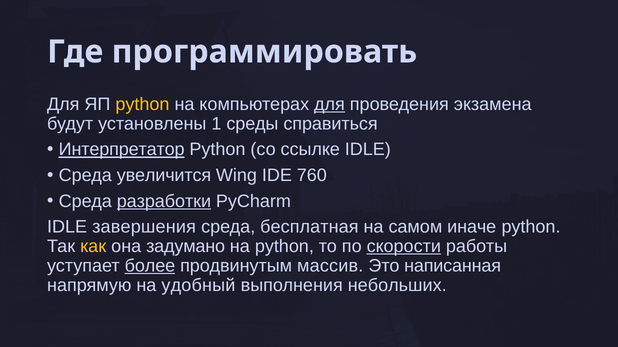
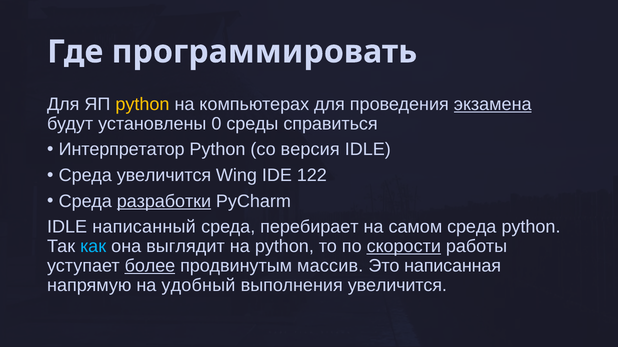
для underline: present -> none (329, 104)
экзамена underline: none -> present (493, 104)
1: 1 -> 0 (216, 124)
Интерпретатор underline: present -> none (122, 150)
ссылке: ссылке -> версия (310, 150)
760: 760 -> 122 (312, 176)
завершения: завершения -> написанный (144, 227)
бесплатная: бесплатная -> перебирает (309, 227)
самом иначе: иначе -> среда (472, 227)
как colour: yellow -> light blue (93, 247)
задумано: задумано -> выглядит (186, 247)
выполнения небольших: небольших -> увеличится (397, 286)
